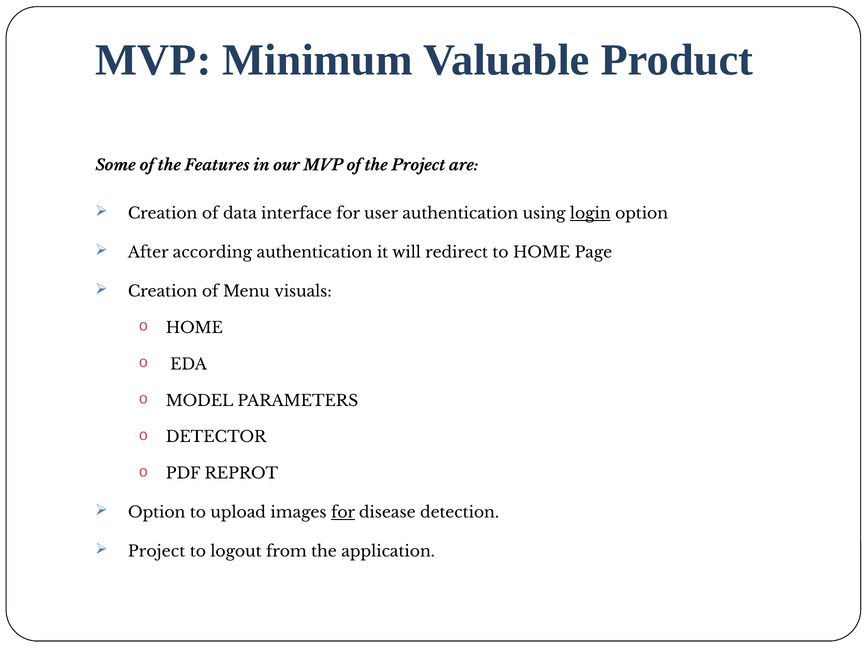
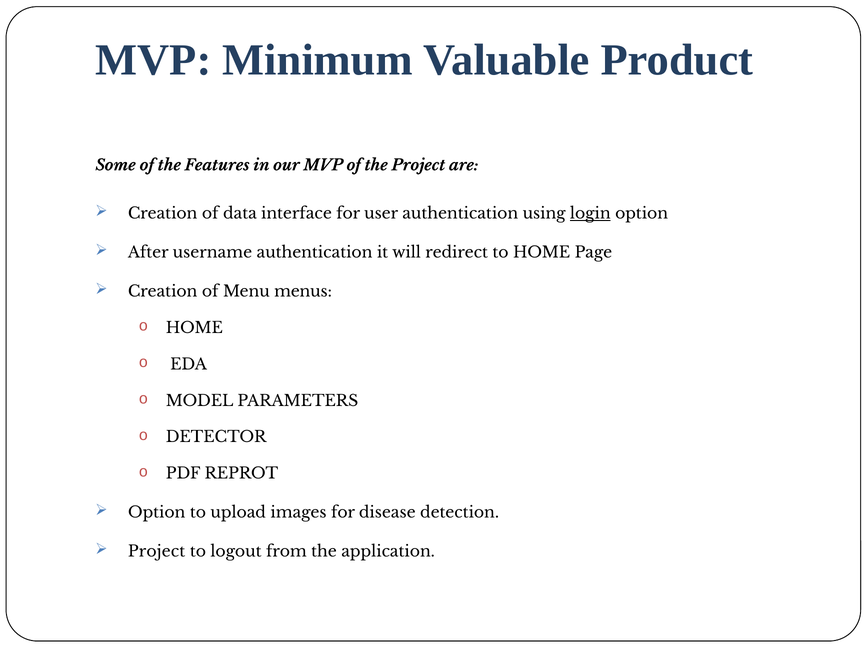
according: according -> username (212, 253)
visuals: visuals -> menus (303, 292)
for underline: present -> none (343, 513)
